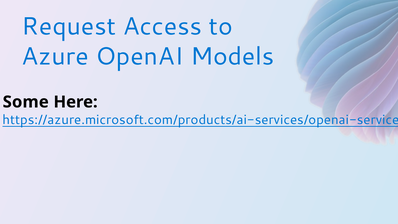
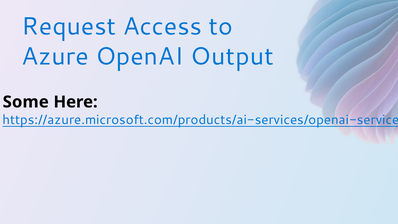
Models: Models -> Output (232, 56)
